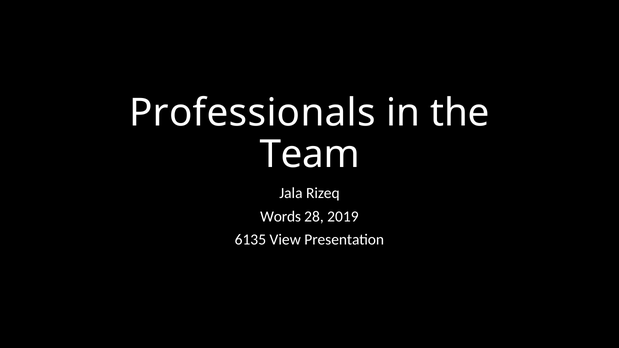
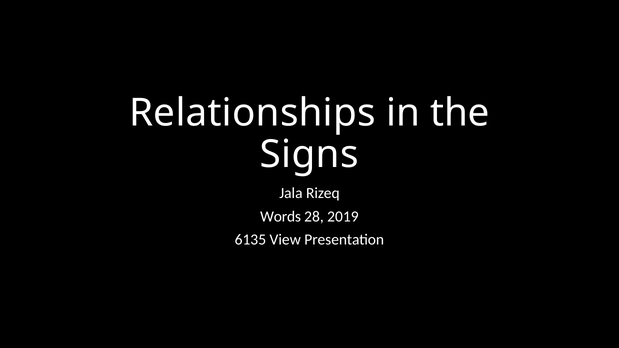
Professionals: Professionals -> Relationships (252, 113)
Team: Team -> Signs (309, 155)
